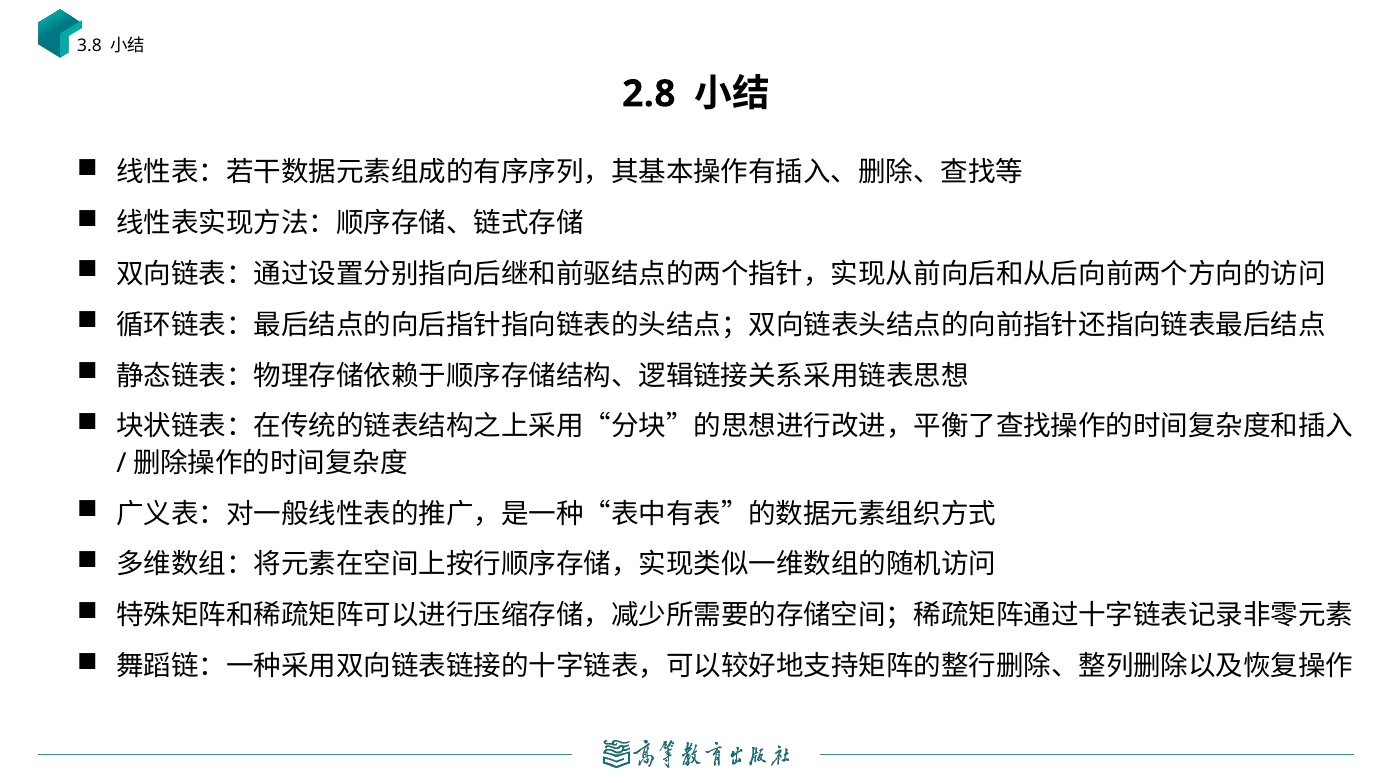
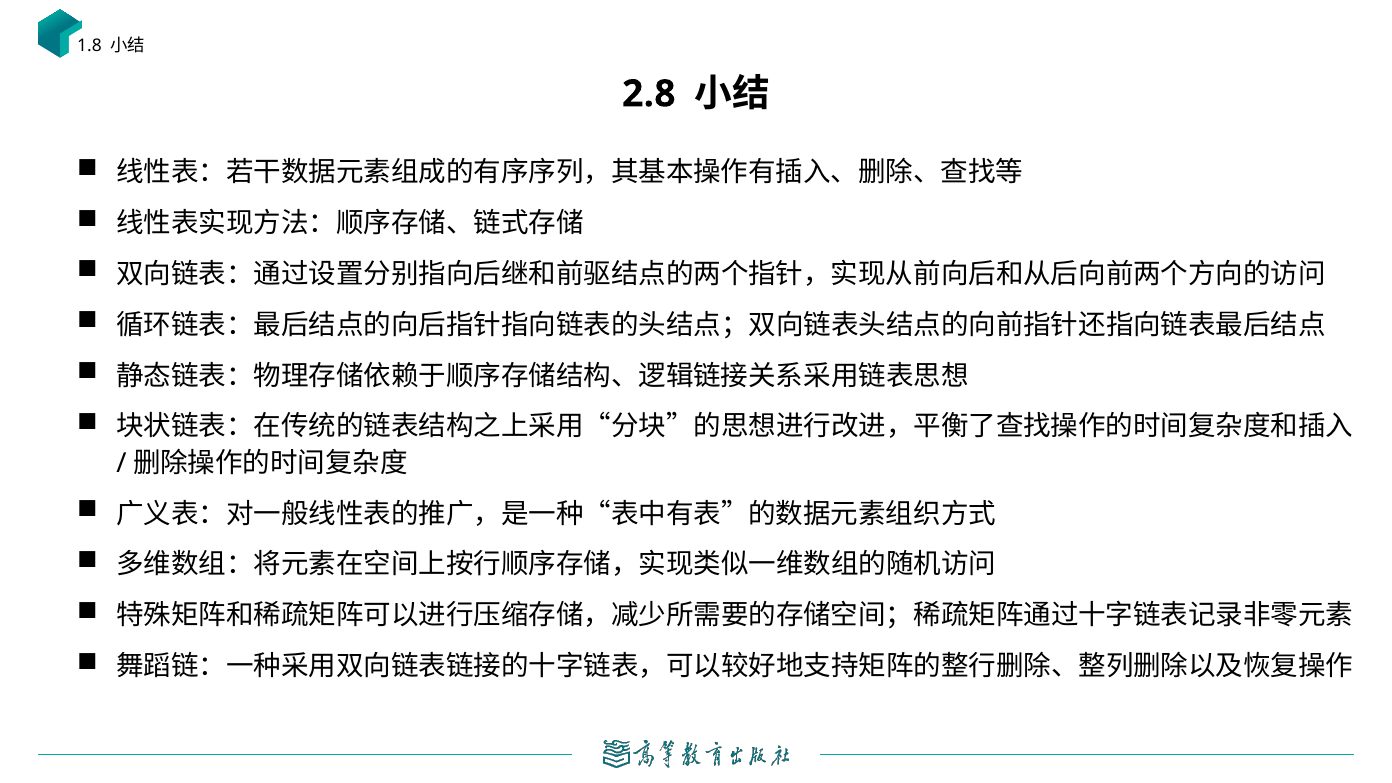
3.8: 3.8 -> 1.8 (89, 45)
